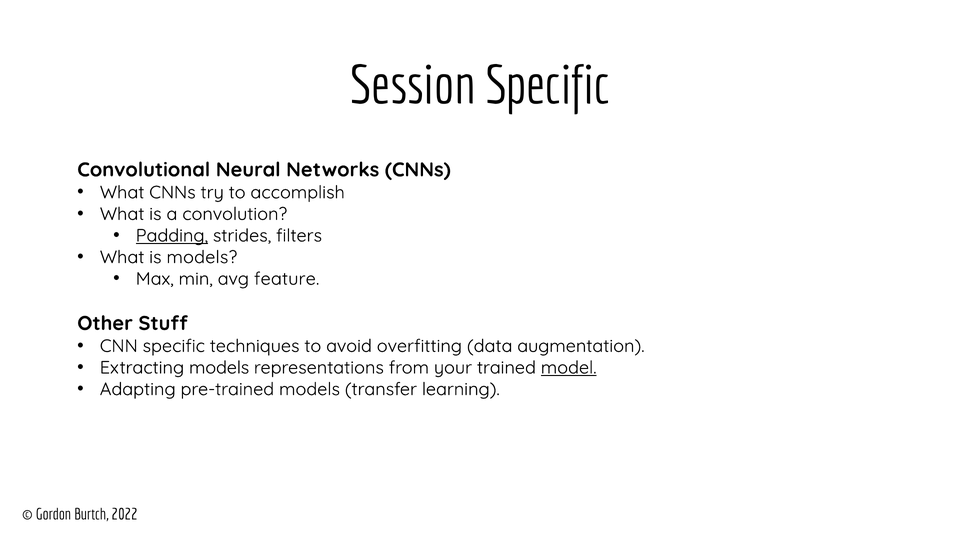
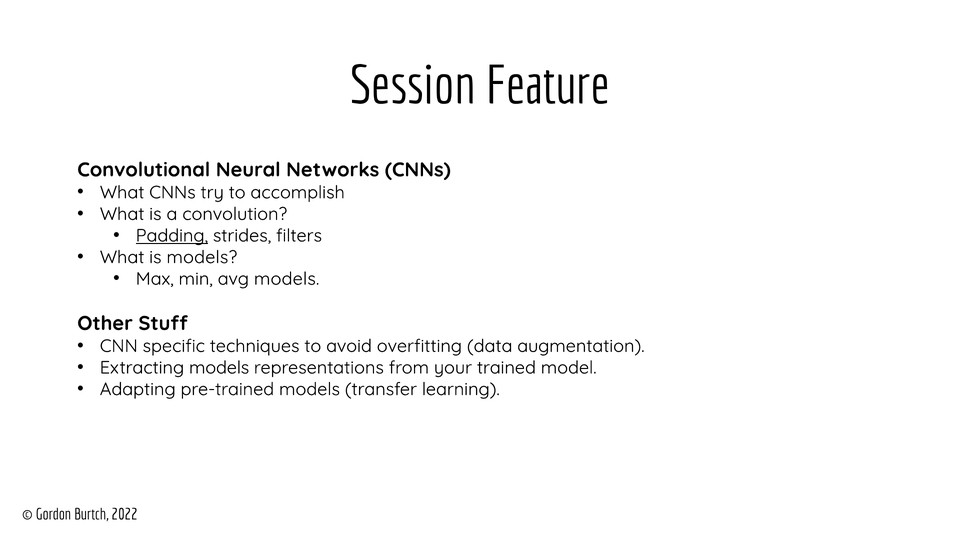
Session Specific: Specific -> Feature (548, 86)
avg feature: feature -> models (287, 279)
model underline: present -> none (569, 368)
